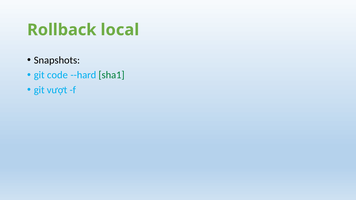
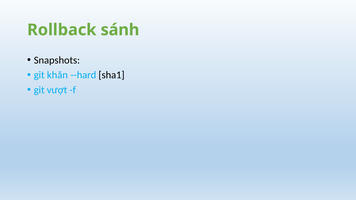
local: local -> sánh (120, 30)
code: code -> khăn (57, 75)
sha1 colour: green -> black (112, 75)
